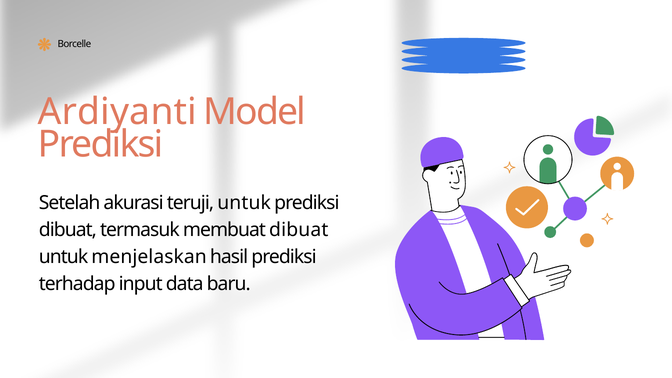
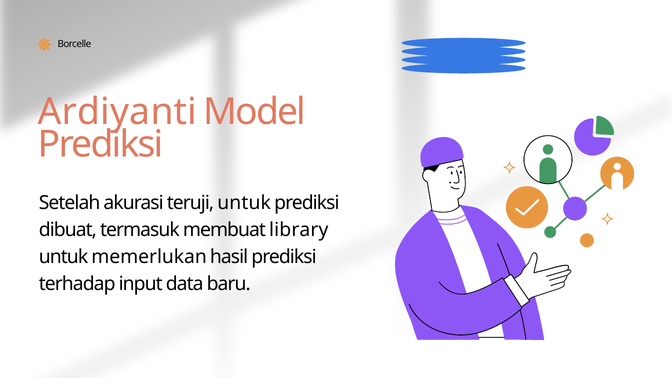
membuat dibuat: dibuat -> library (299, 230)
menjelaskan: menjelaskan -> memerlukan (149, 257)
